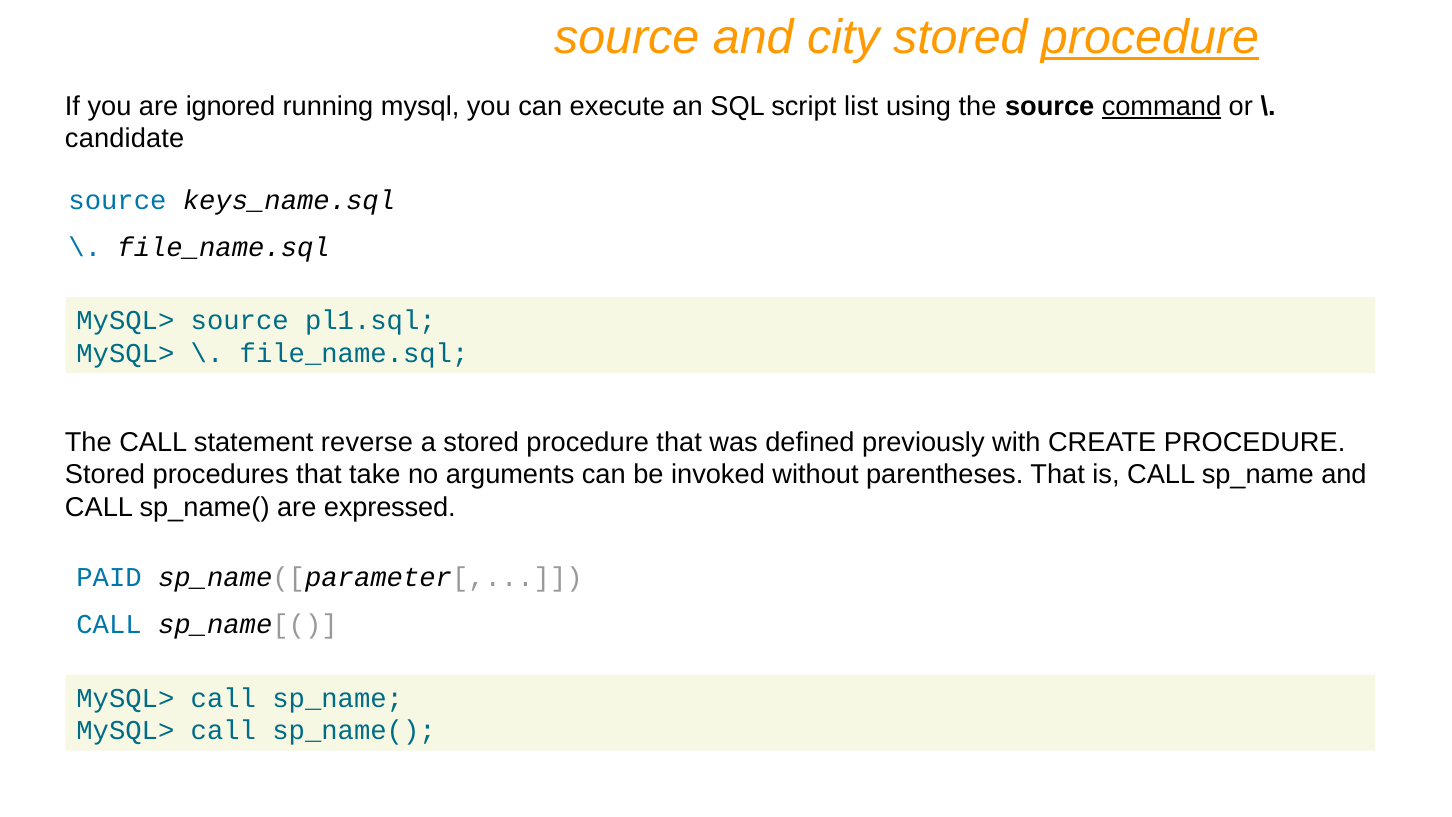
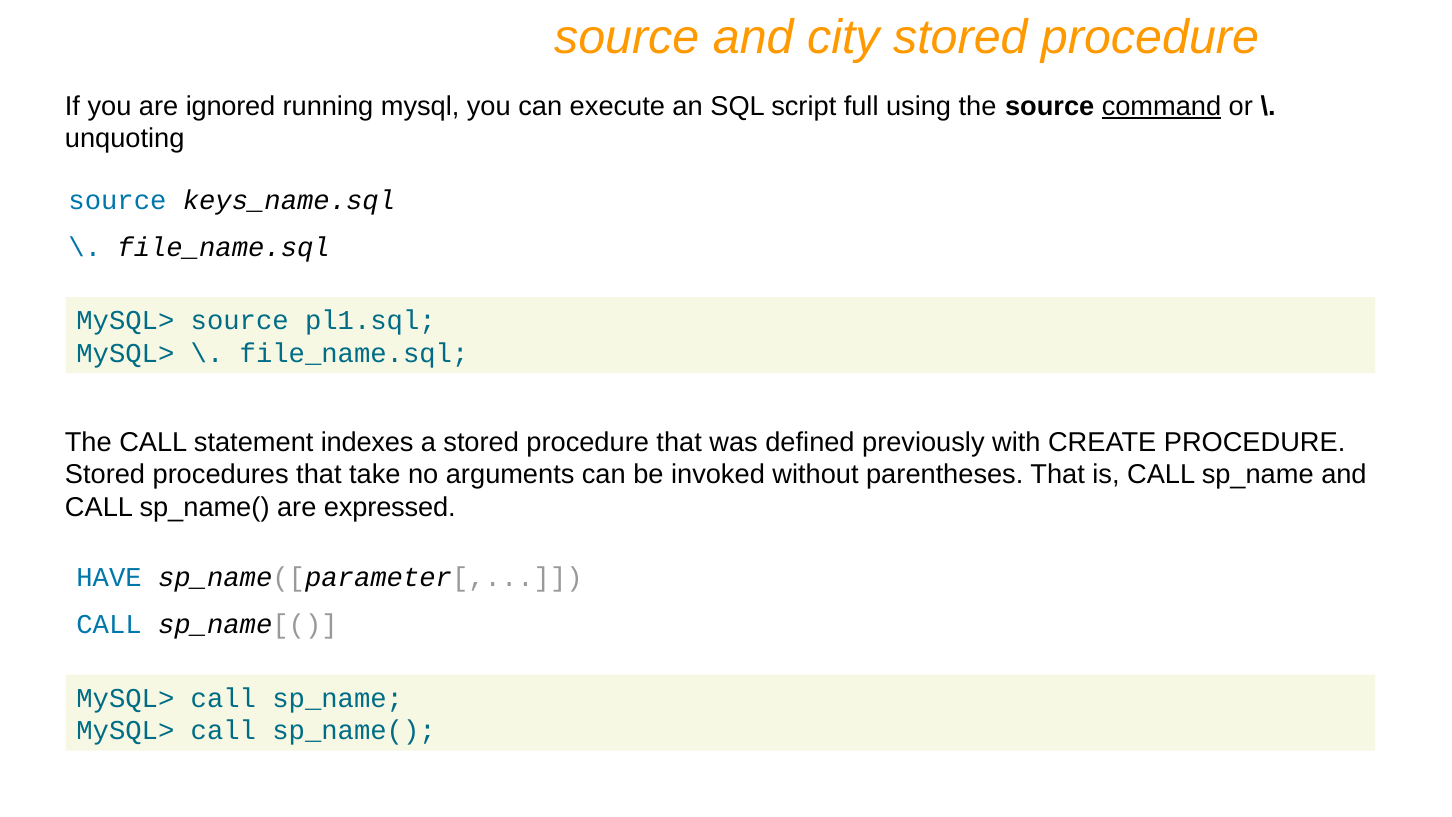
procedure underline: present -> none (1150, 38)
list: list -> full (861, 106)
candidate: candidate -> unquoting (125, 139)
reverse: reverse -> indexes (367, 442)
PAID: PAID -> HAVE (109, 577)
